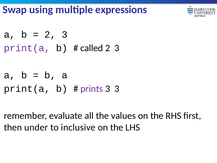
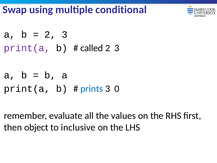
expressions: expressions -> conditional (121, 10)
prints colour: purple -> blue (92, 89)
3 3: 3 -> 0 (117, 89)
under: under -> object (36, 127)
